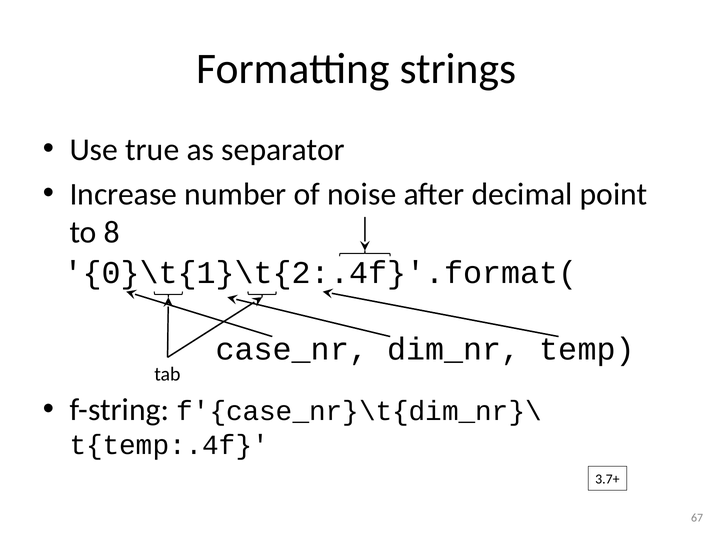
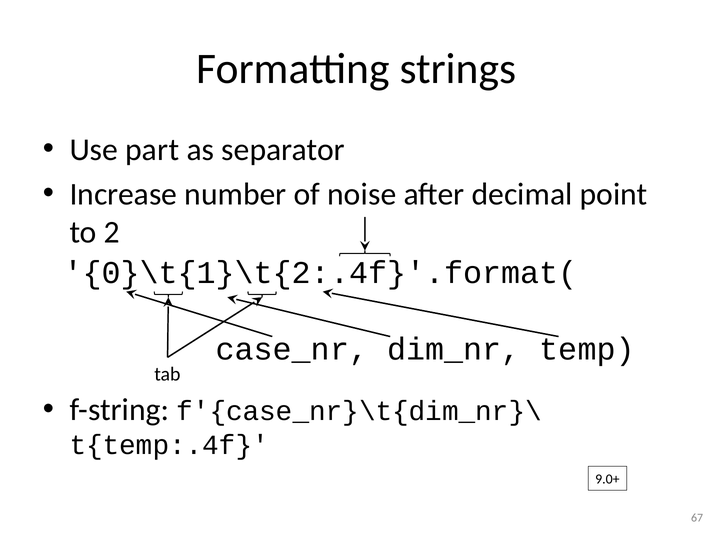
true: true -> part (152, 150)
8: 8 -> 2 (112, 232)
3.7+: 3.7+ -> 9.0+ (607, 479)
